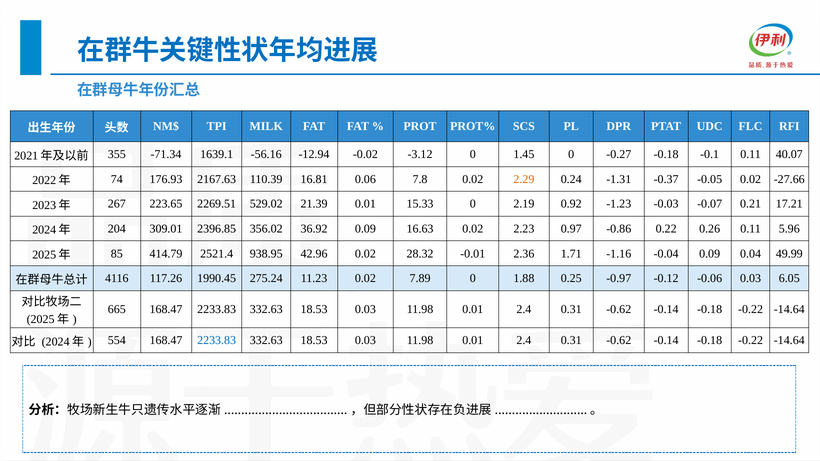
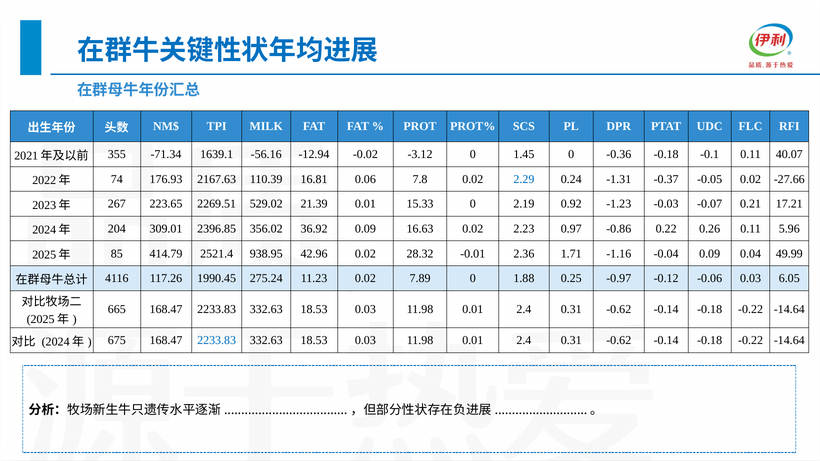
-0.27: -0.27 -> -0.36 (619, 155)
2.29 colour: orange -> blue (524, 179)
554: 554 -> 675 (117, 341)
